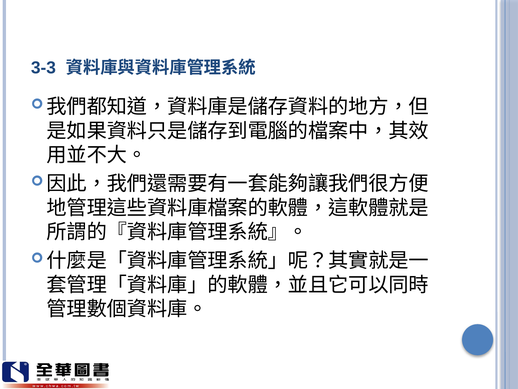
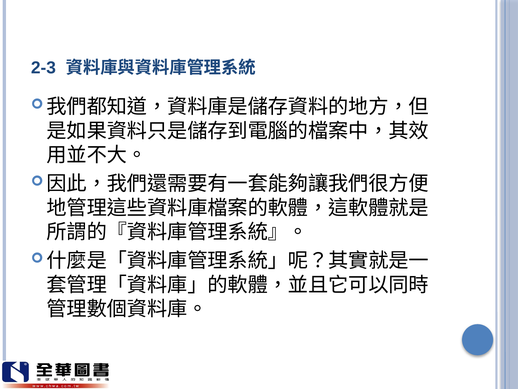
3-3: 3-3 -> 2-3 (43, 68)
